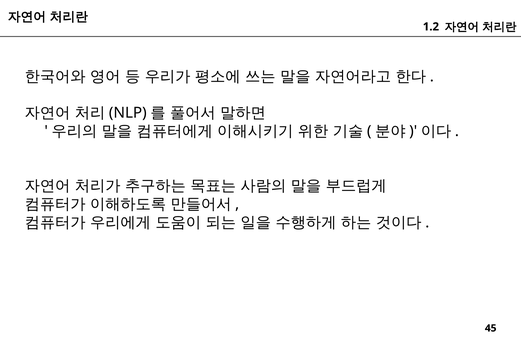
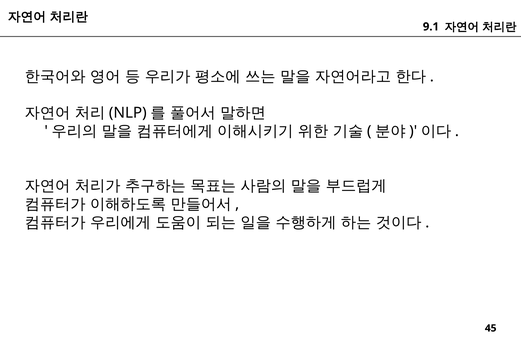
1.2: 1.2 -> 9.1 (431, 27)
